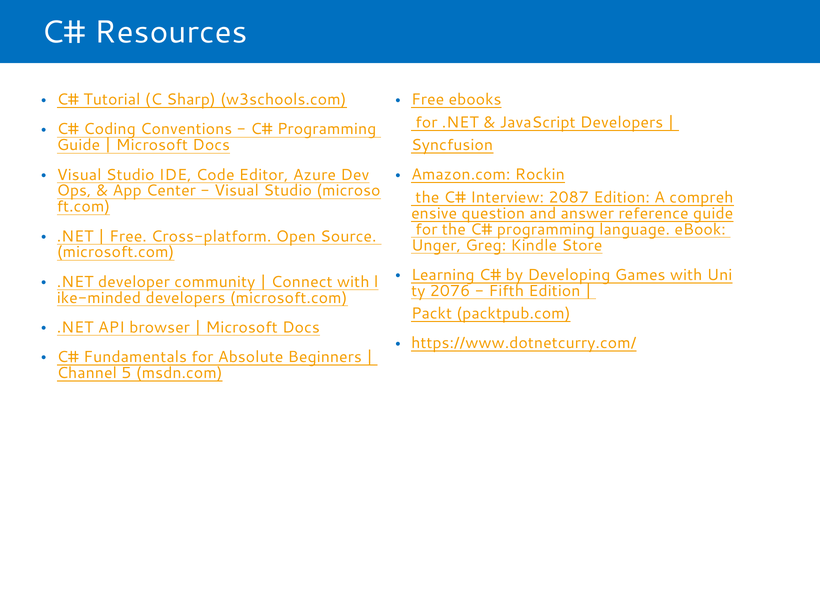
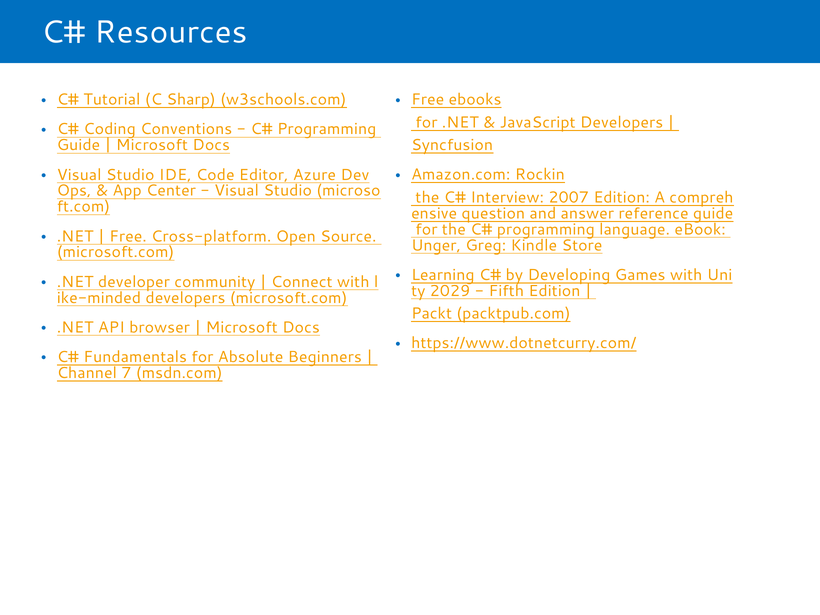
2087: 2087 -> 2007 (569, 197)
2076: 2076 -> 2029 (450, 291)
5: 5 -> 7 (126, 373)
